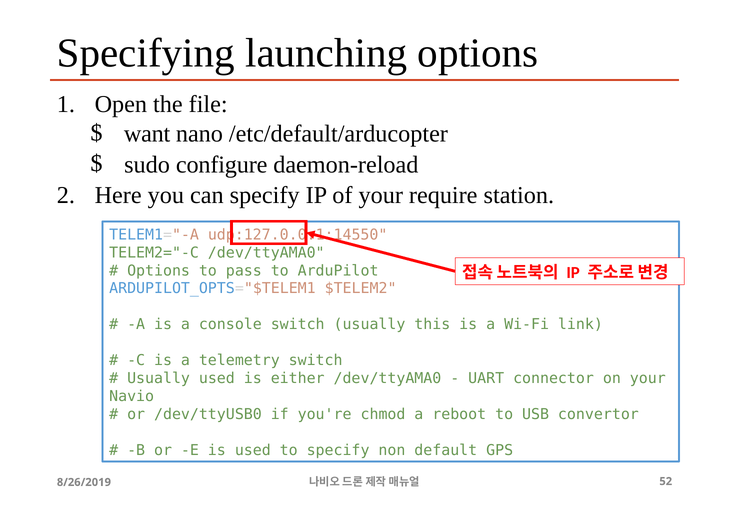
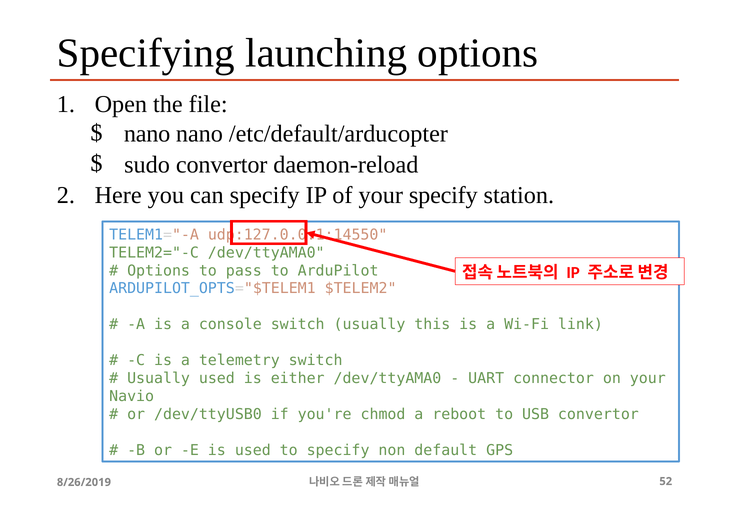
want: want -> nano (147, 134)
sudo configure: configure -> convertor (222, 165)
your require: require -> specify (443, 195)
